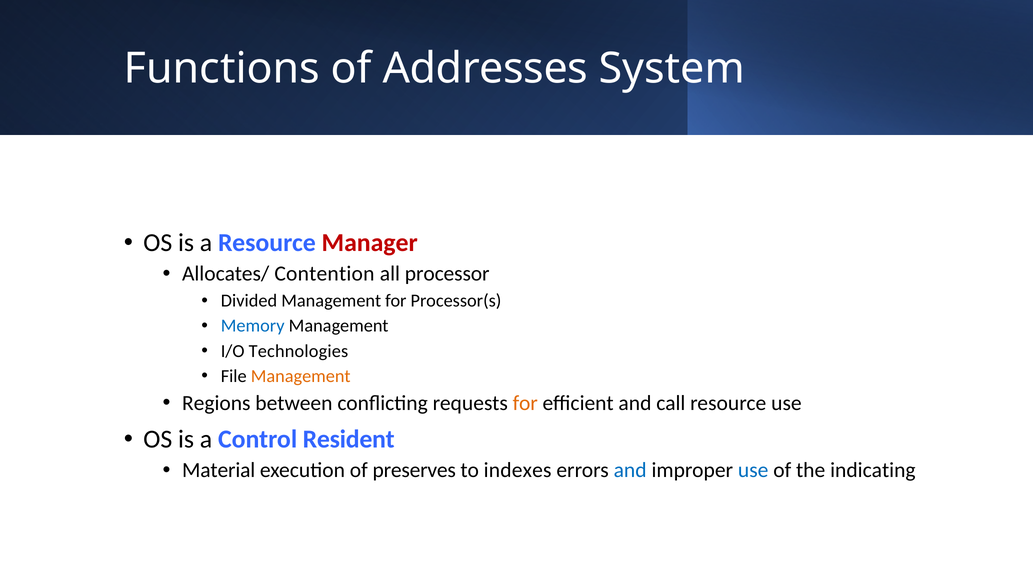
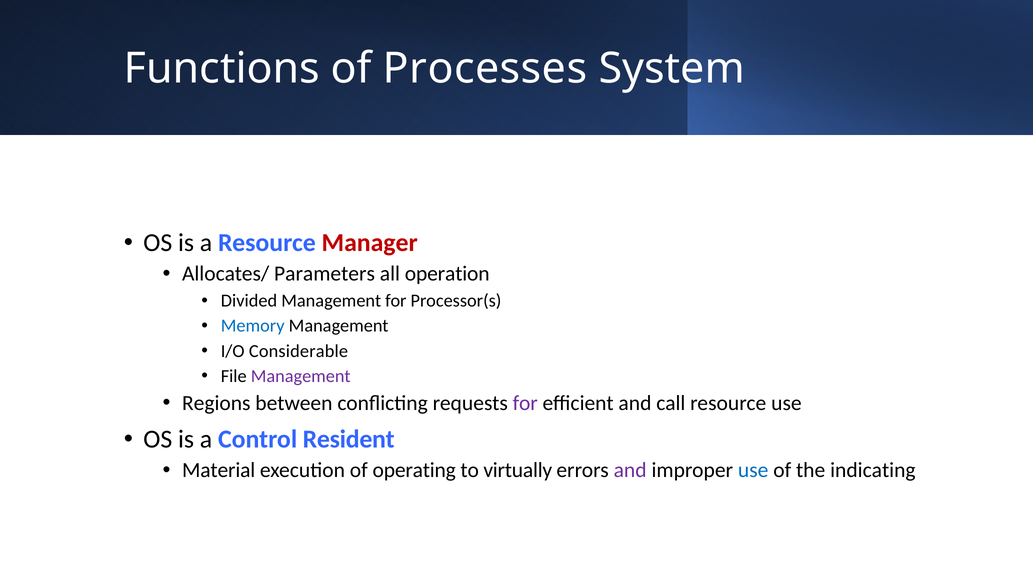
Addresses: Addresses -> Processes (485, 68)
Contention: Contention -> Parameters (325, 274)
processor: processor -> operation (447, 274)
Technologies: Technologies -> Considerable (298, 351)
Management colour: orange -> purple (301, 376)
for colour: orange -> purple (525, 403)
preserves: preserves -> operating (414, 470)
indexes: indexes -> virtually (518, 470)
and colour: blue -> purple (630, 470)
